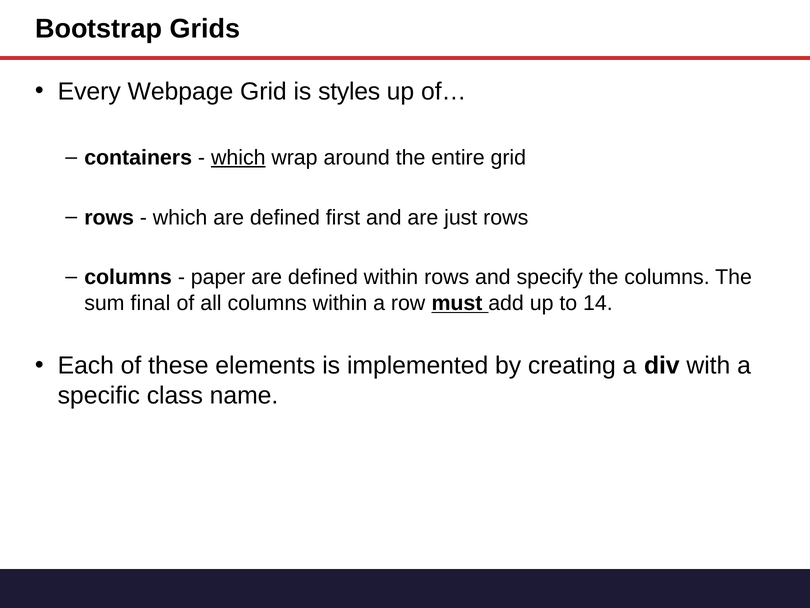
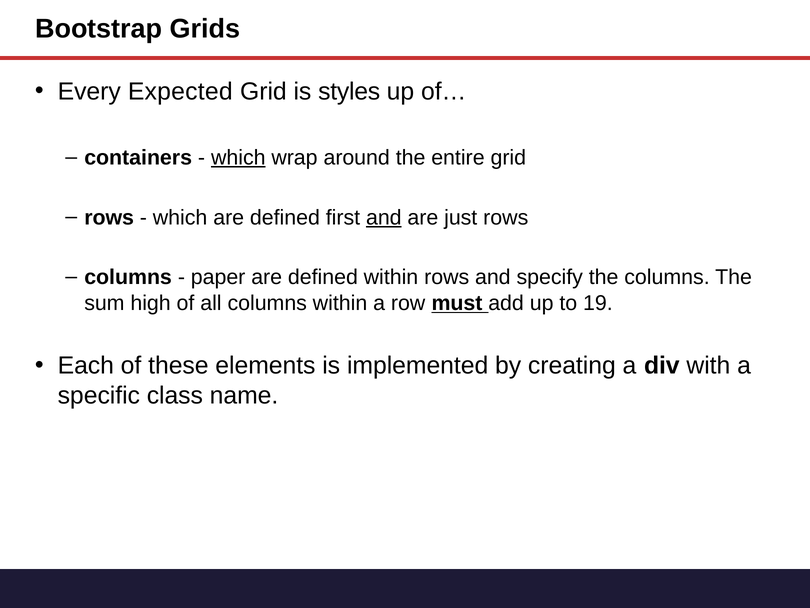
Webpage: Webpage -> Expected (180, 91)
and underline: none -> present (384, 217)
final: final -> high (151, 303)
14: 14 -> 19 (598, 303)
